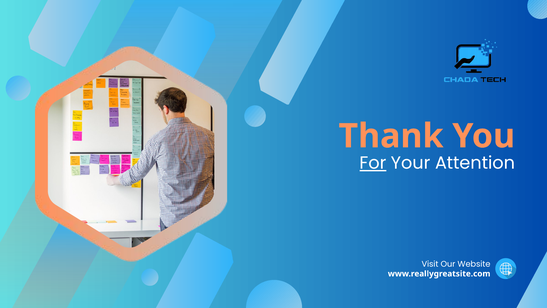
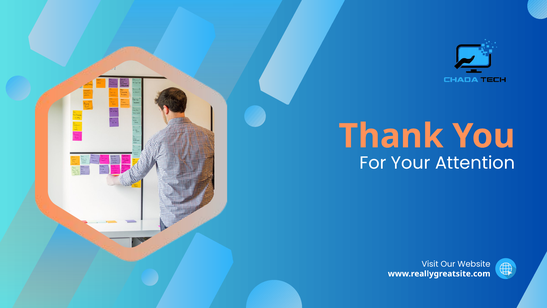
For underline: present -> none (373, 163)
